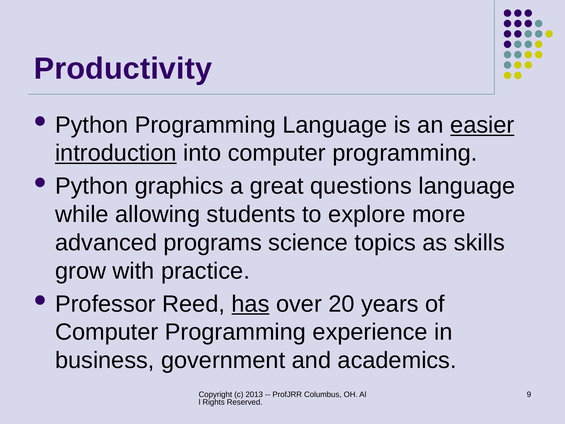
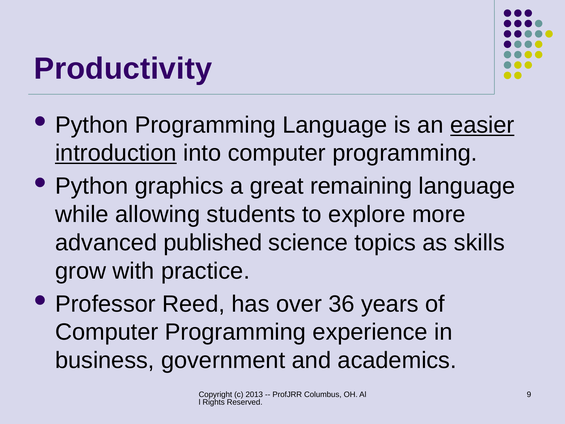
questions: questions -> remaining (361, 186)
programs: programs -> published (213, 243)
has underline: present -> none (251, 304)
20: 20 -> 36 (341, 304)
